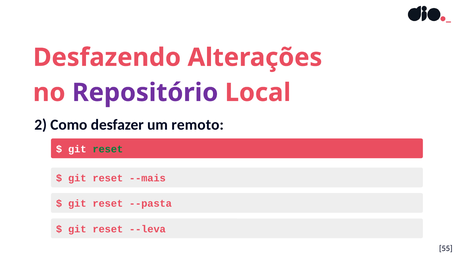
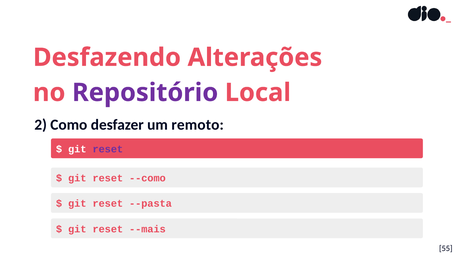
reset colour: green -> purple (108, 149)
--mais: --mais -> --como (147, 178)
--leva: --leva -> --mais (147, 229)
